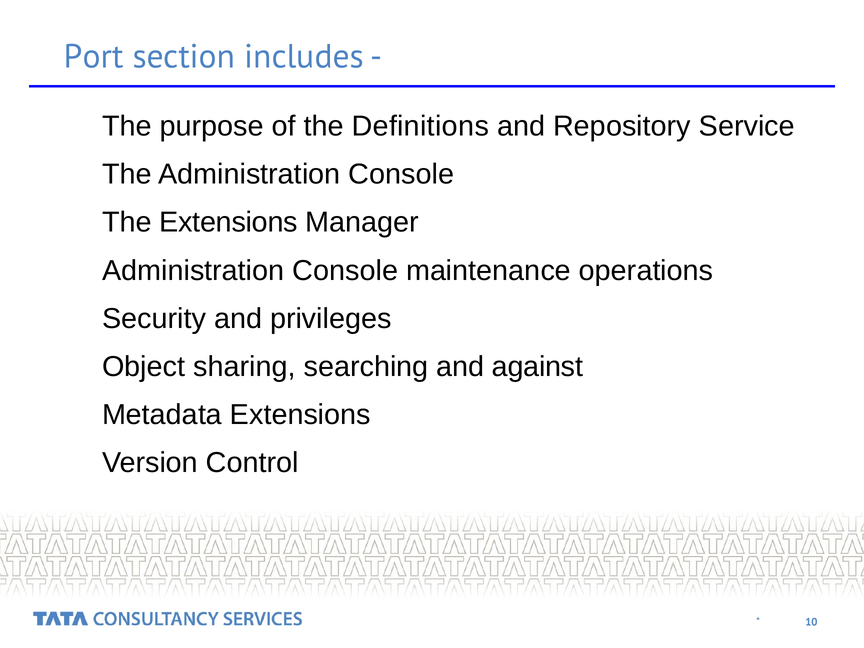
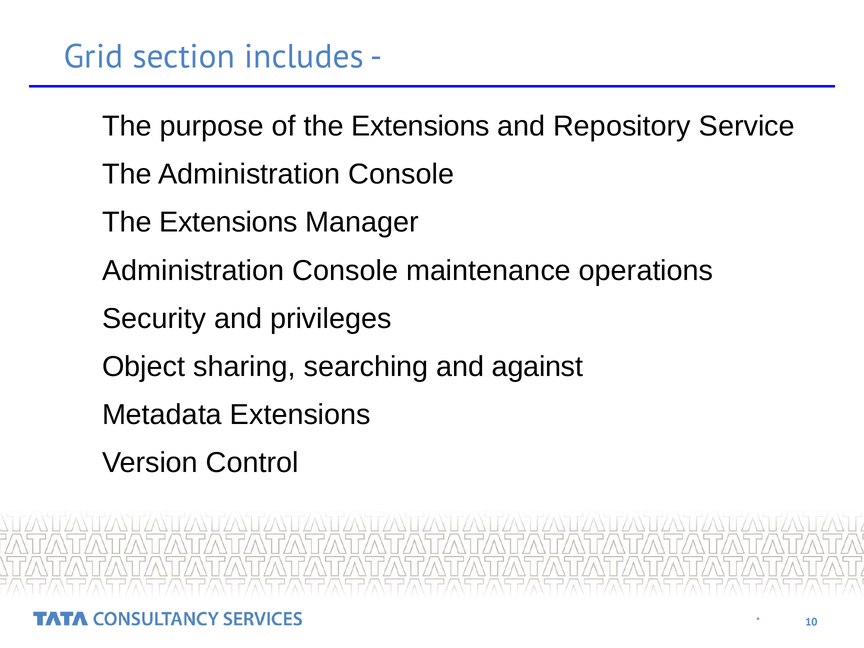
Port: Port -> Grid (94, 57)
the Definitions: Definitions -> Extensions (421, 126)
